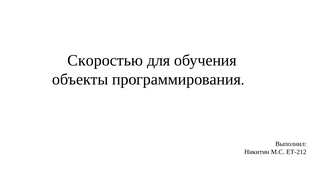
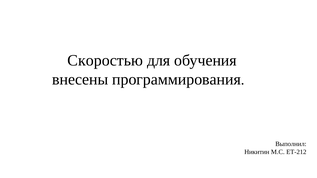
объекты: объекты -> внесены (80, 79)
